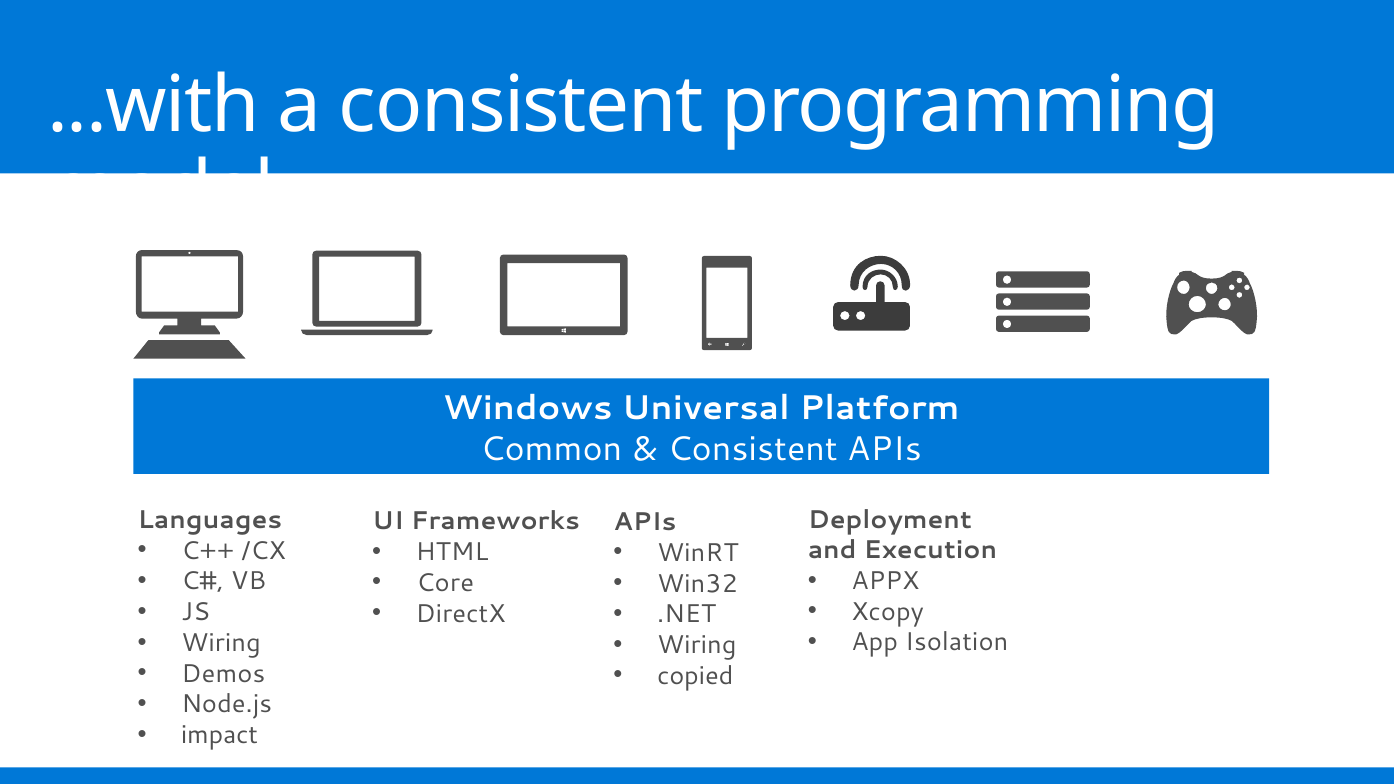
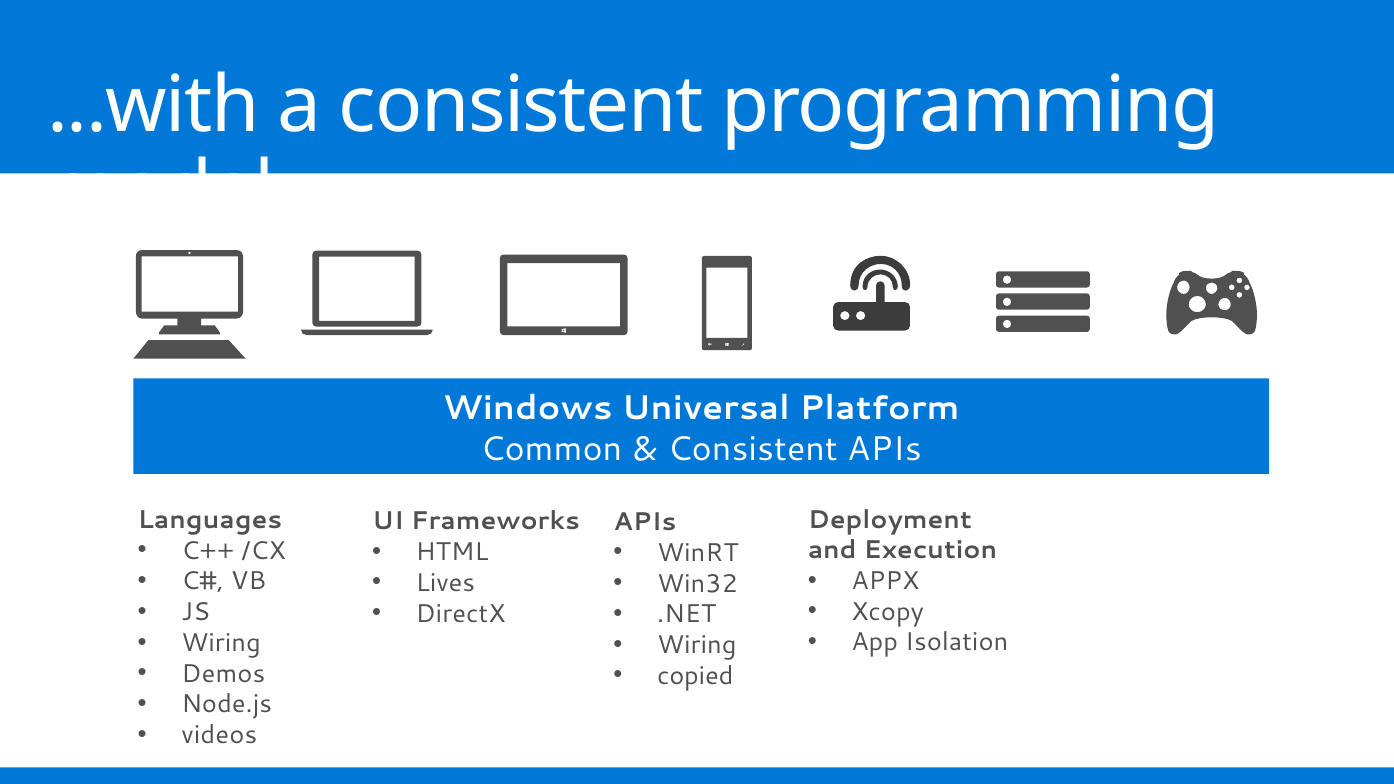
Core: Core -> Lives (445, 583)
impact: impact -> videos (219, 735)
